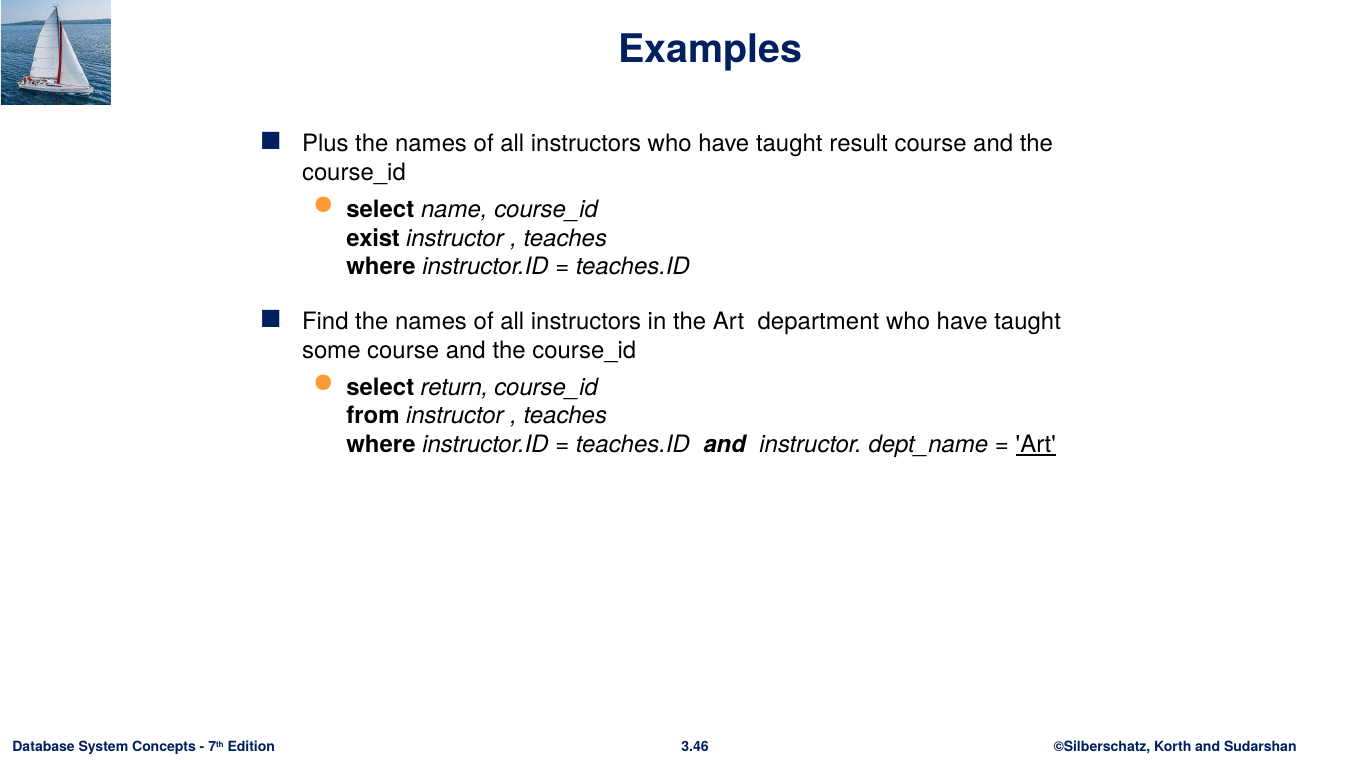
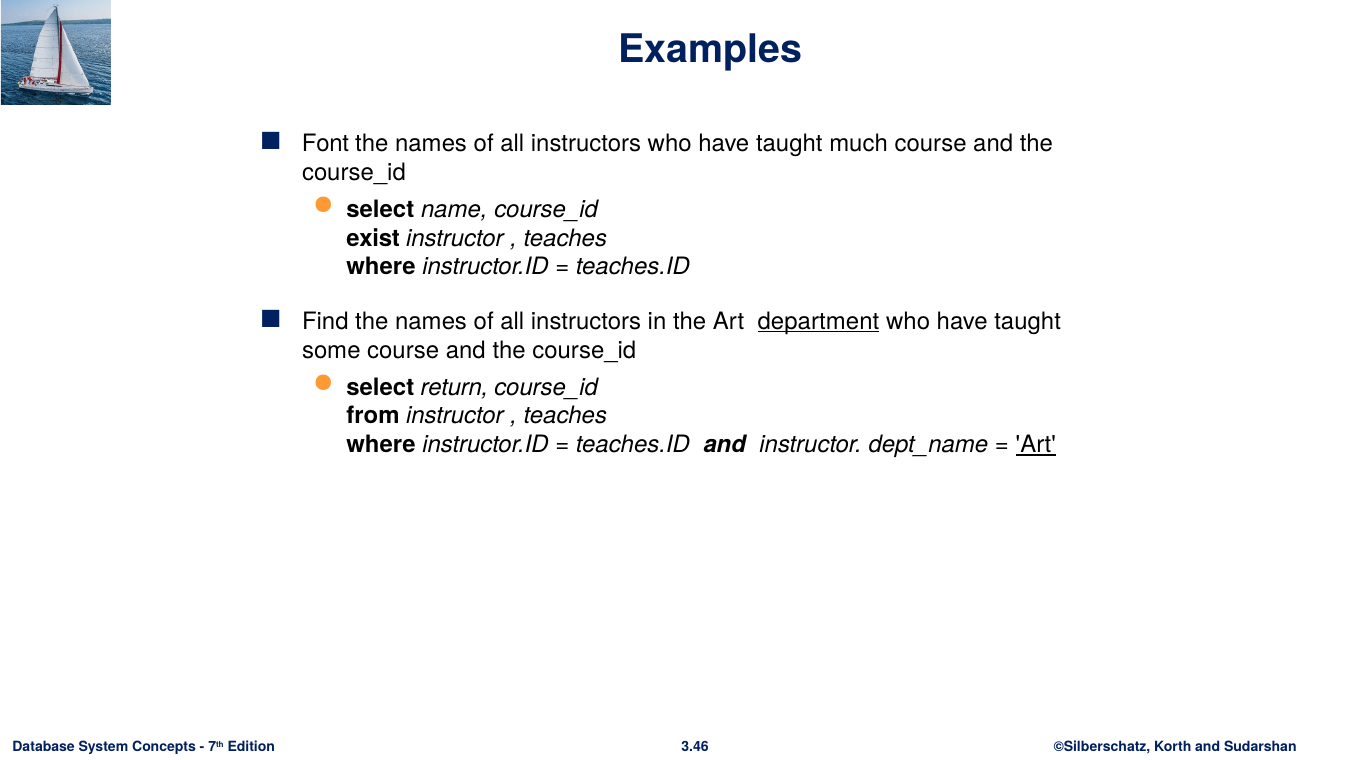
Plus: Plus -> Font (325, 144)
result: result -> much (859, 144)
department underline: none -> present (818, 321)
